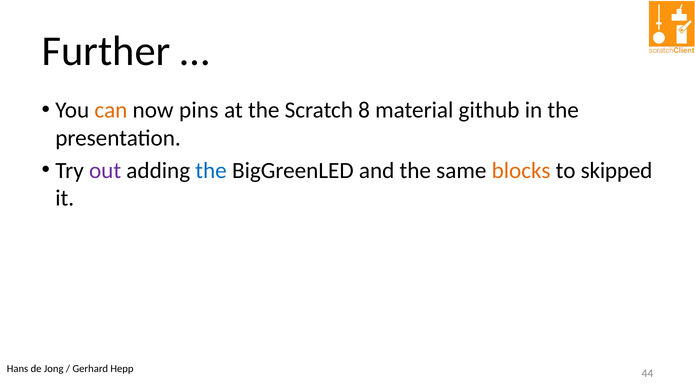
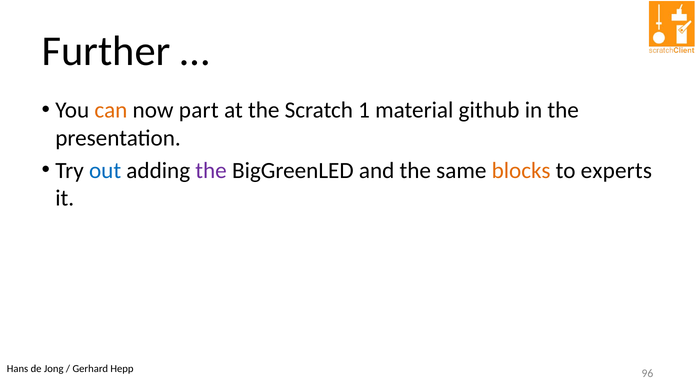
pins: pins -> part (199, 110)
8: 8 -> 1 (364, 110)
out colour: purple -> blue (105, 170)
the colour: blue -> purple (211, 170)
skipped: skipped -> experts (616, 170)
44: 44 -> 96 (647, 373)
